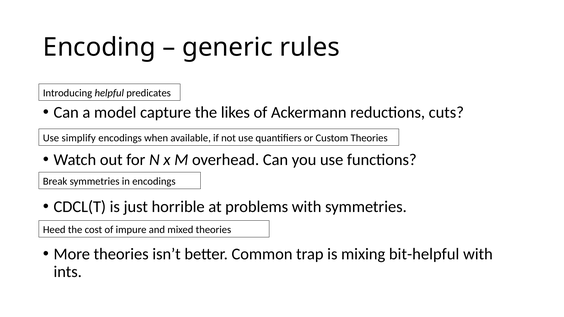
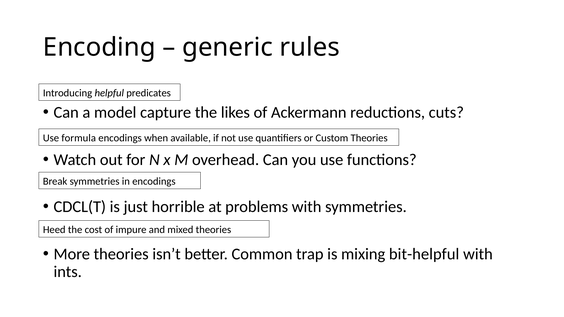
simplify: simplify -> formula (79, 138)
